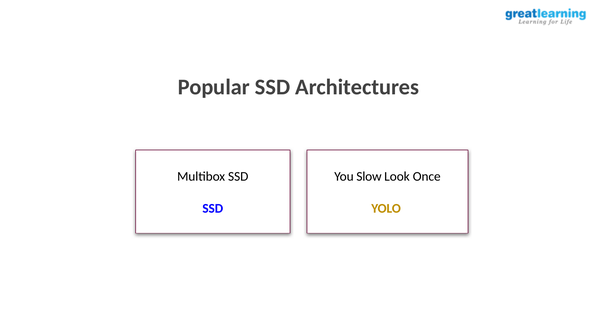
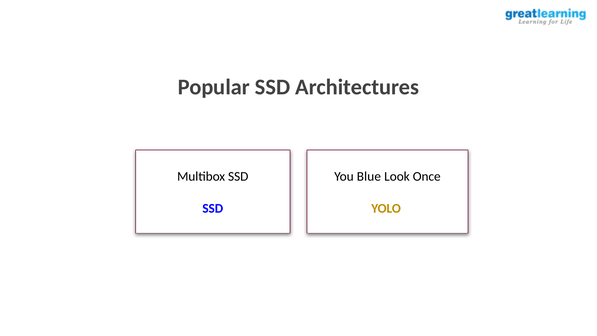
Slow: Slow -> Blue (369, 176)
